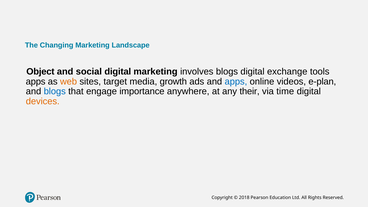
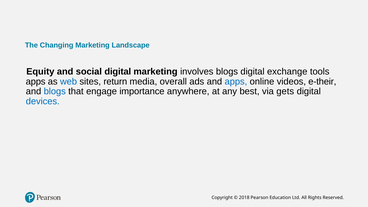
Object: Object -> Equity (40, 72)
web colour: orange -> blue (69, 81)
target: target -> return (115, 81)
growth: growth -> overall (173, 81)
e-plan: e-plan -> e-their (322, 81)
their: their -> best (250, 91)
time: time -> gets (285, 91)
devices colour: orange -> blue (43, 101)
